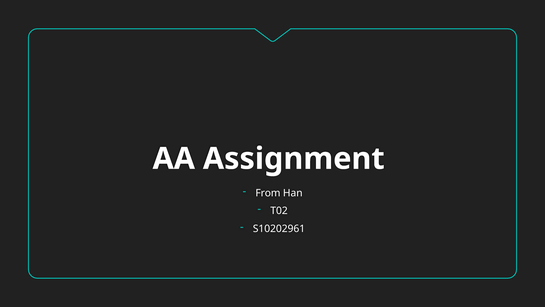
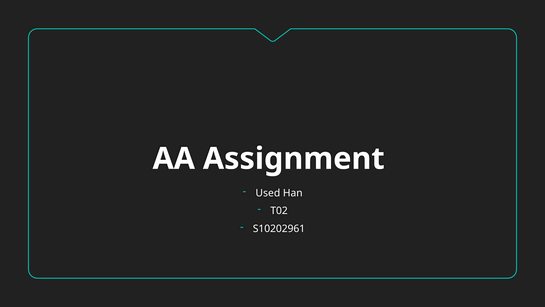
From: From -> Used (268, 193)
